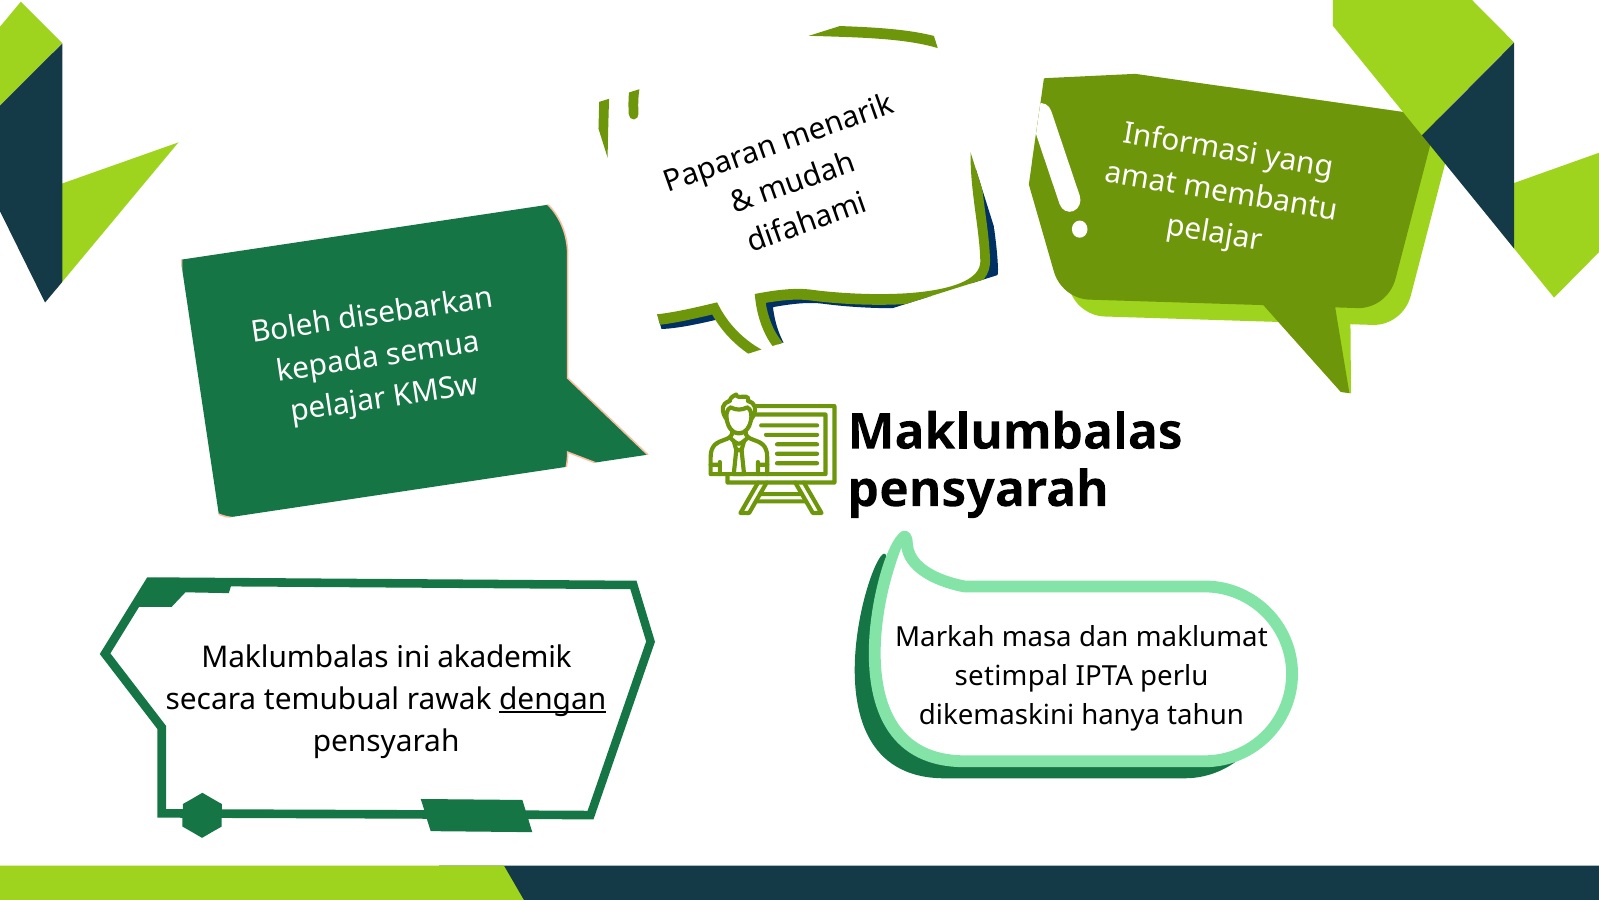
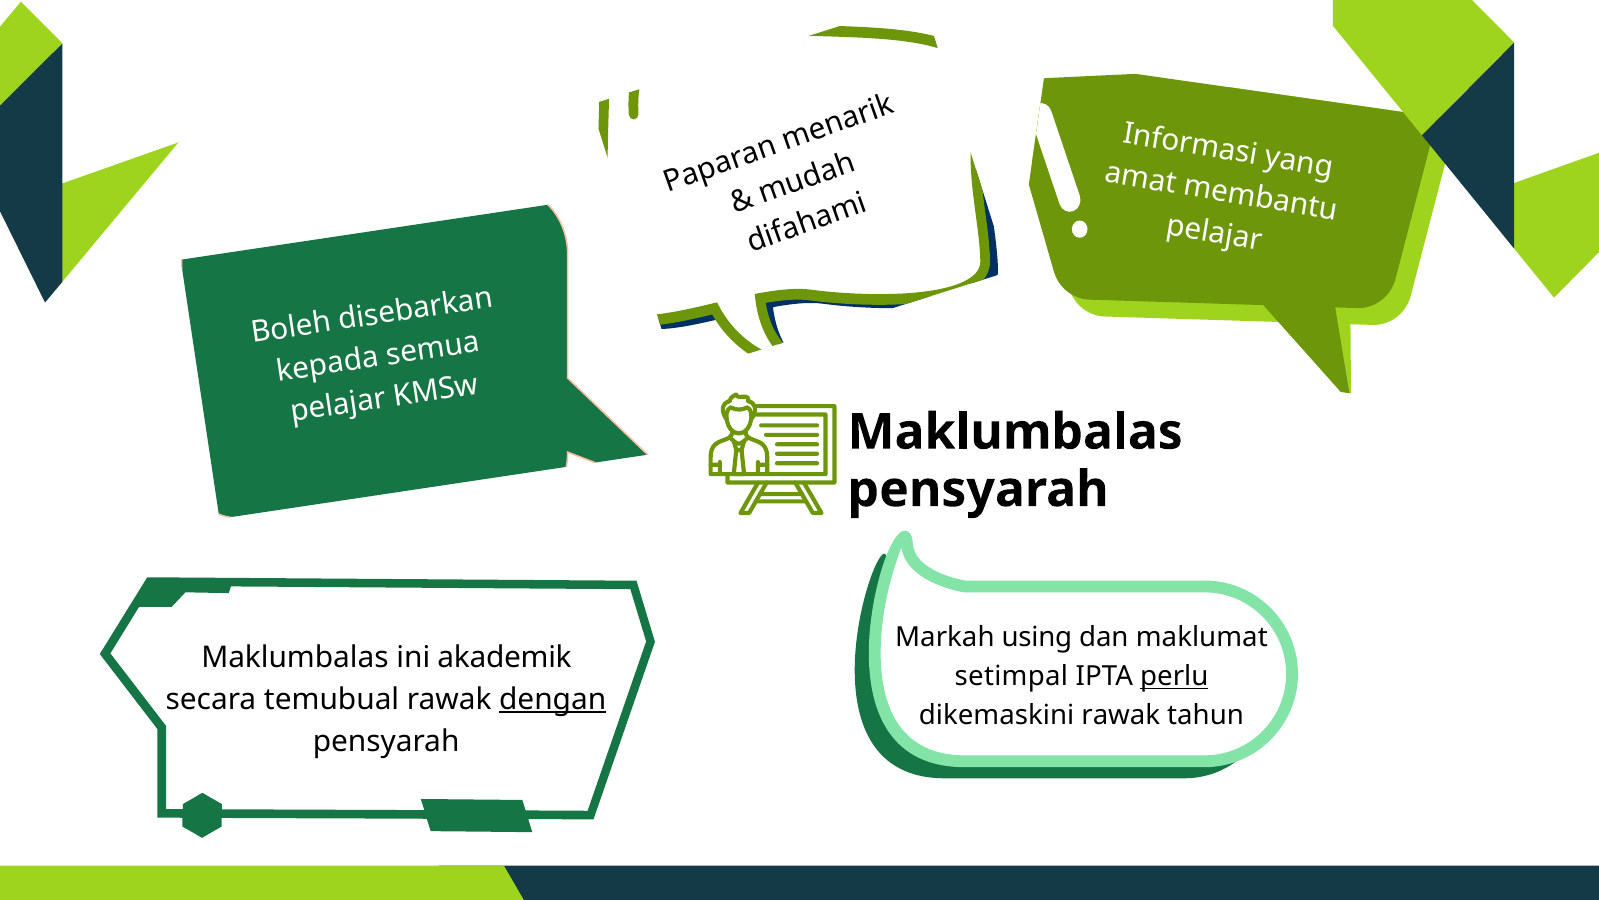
masa: masa -> using (1037, 637)
perlu underline: none -> present (1174, 676)
dikemaskini hanya: hanya -> rawak (1121, 715)
